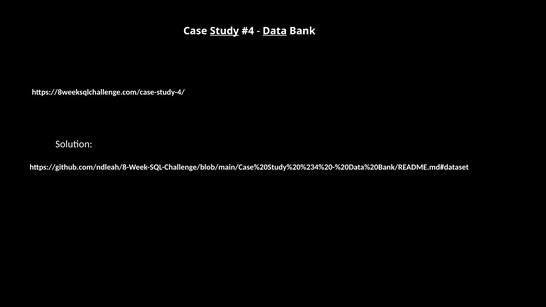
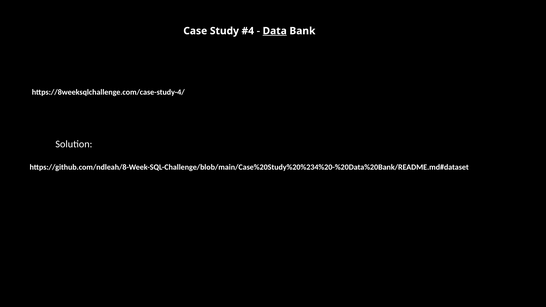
Study underline: present -> none (224, 31)
